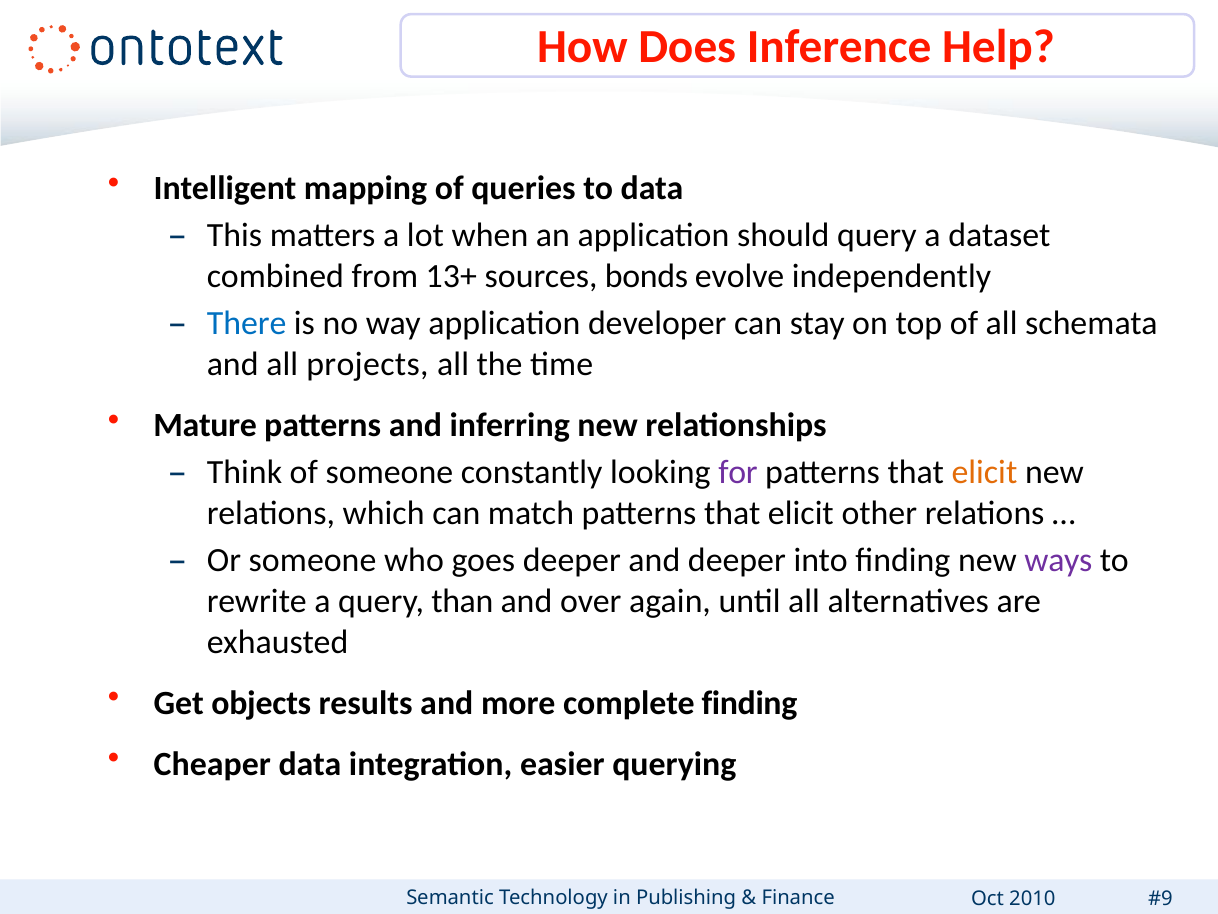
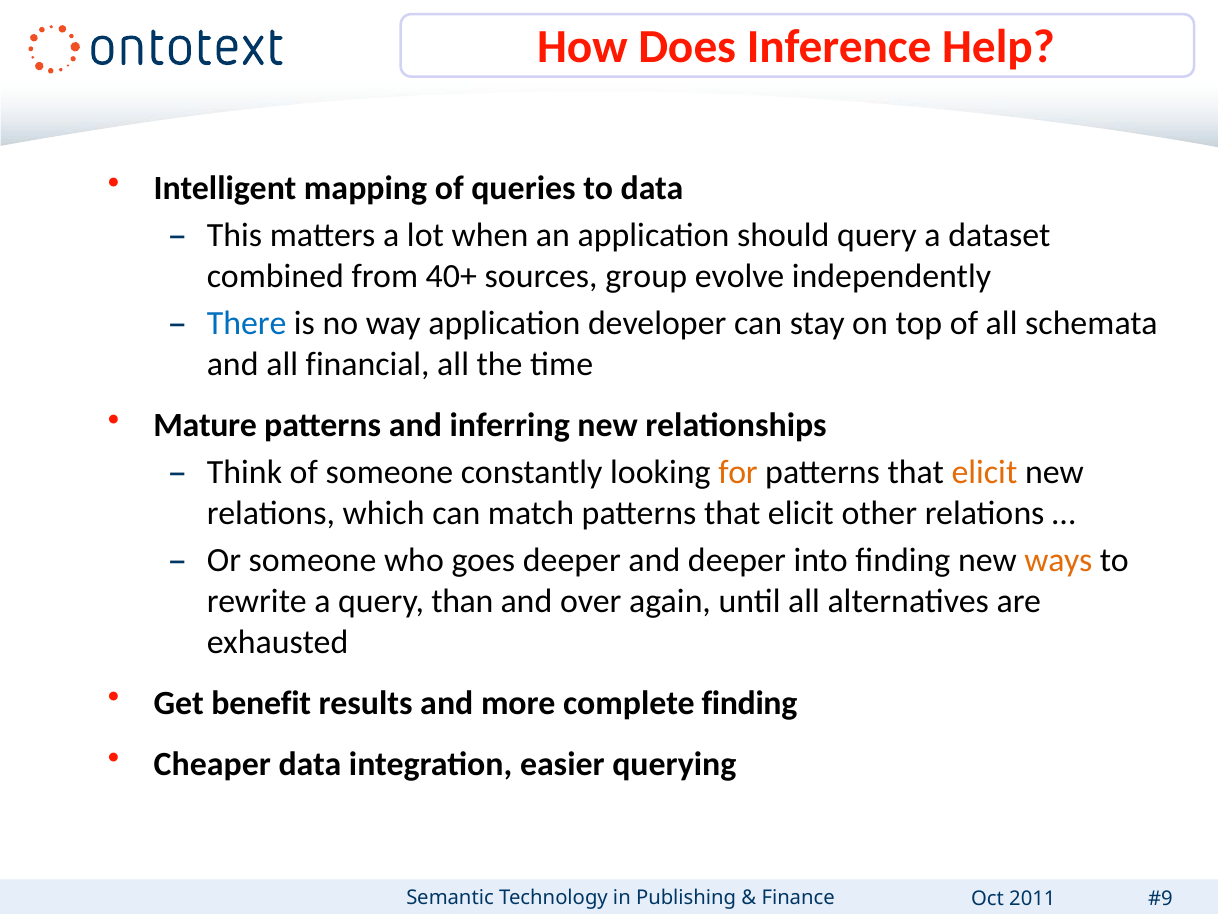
13+: 13+ -> 40+ (451, 276)
bonds: bonds -> group (646, 276)
projects: projects -> financial (368, 364)
for colour: purple -> orange (738, 472)
ways colour: purple -> orange (1058, 560)
objects: objects -> benefit (261, 703)
2010: 2010 -> 2011 (1032, 898)
